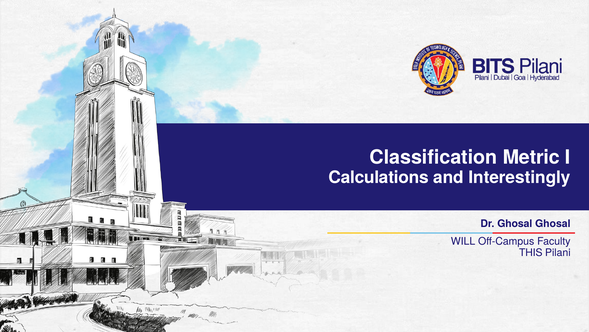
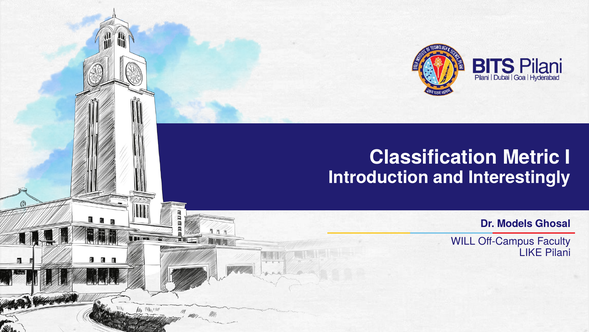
Calculations: Calculations -> Introduction (379, 177)
Dr Ghosal: Ghosal -> Models (515, 223)
THIS: THIS -> LIKE (531, 252)
